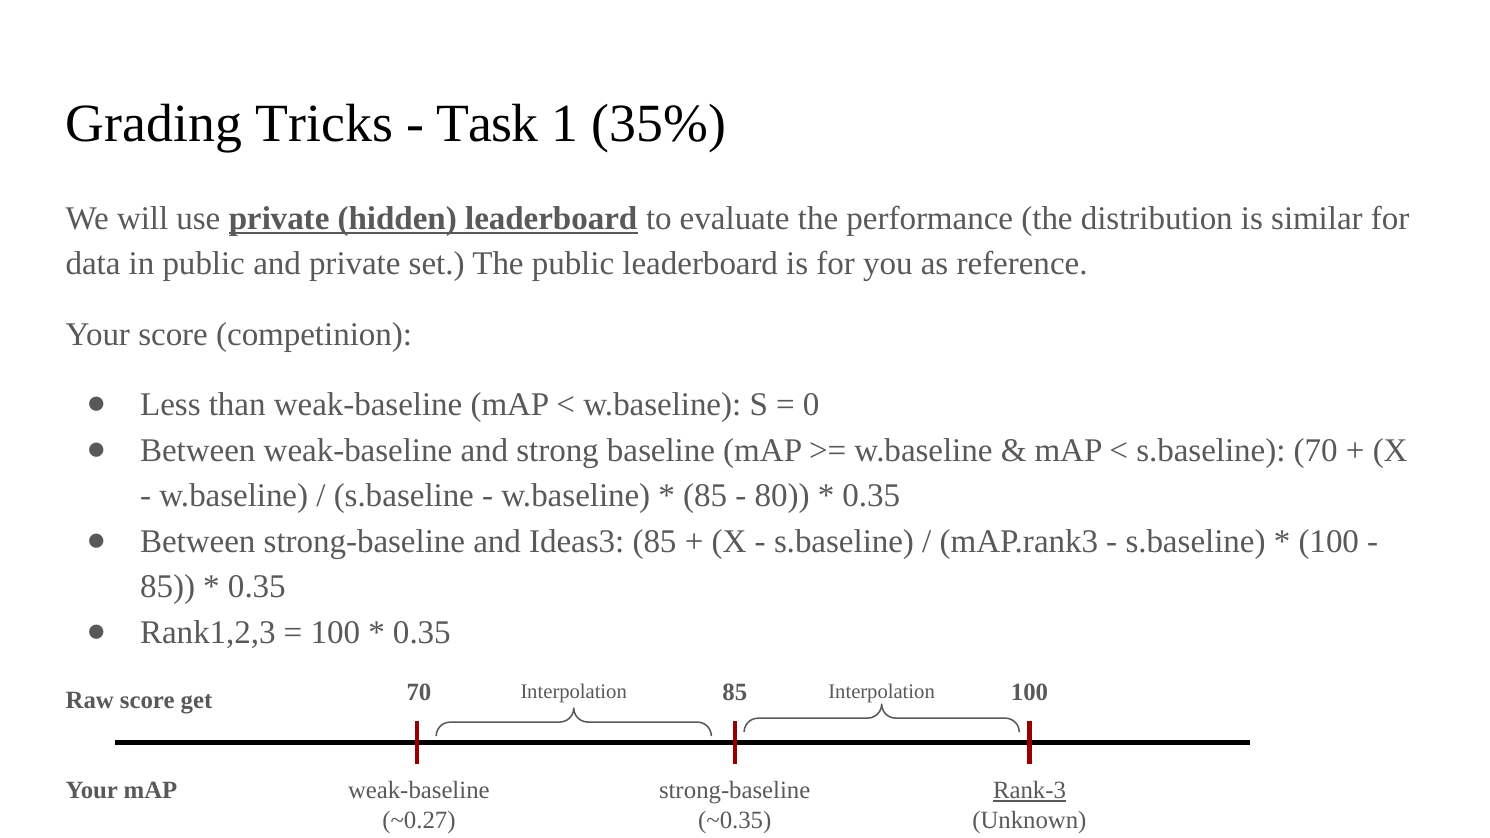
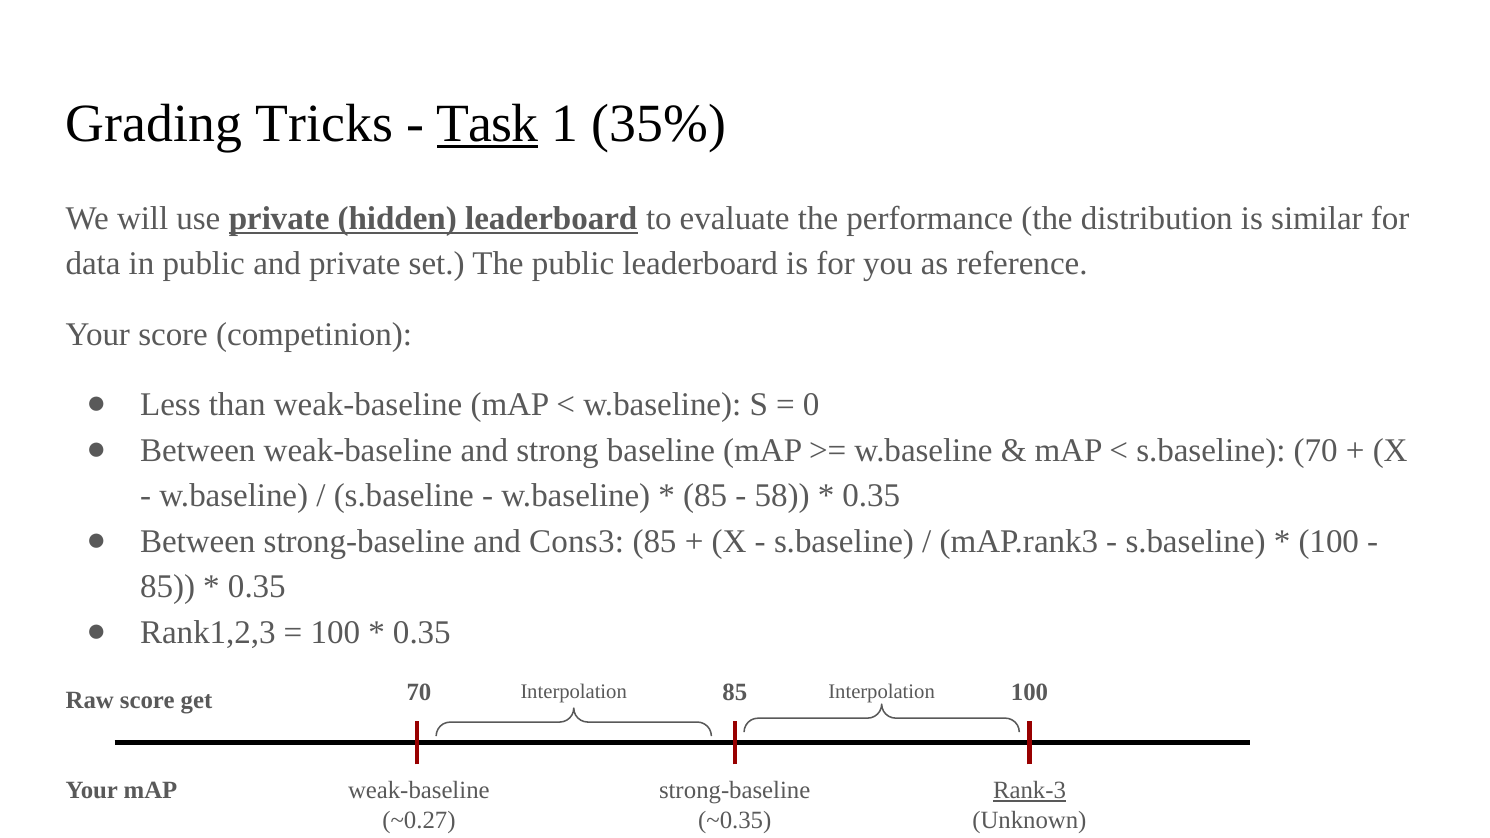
Task underline: none -> present (487, 123)
80: 80 -> 58 (782, 496)
Ideas3: Ideas3 -> Cons3 (577, 541)
